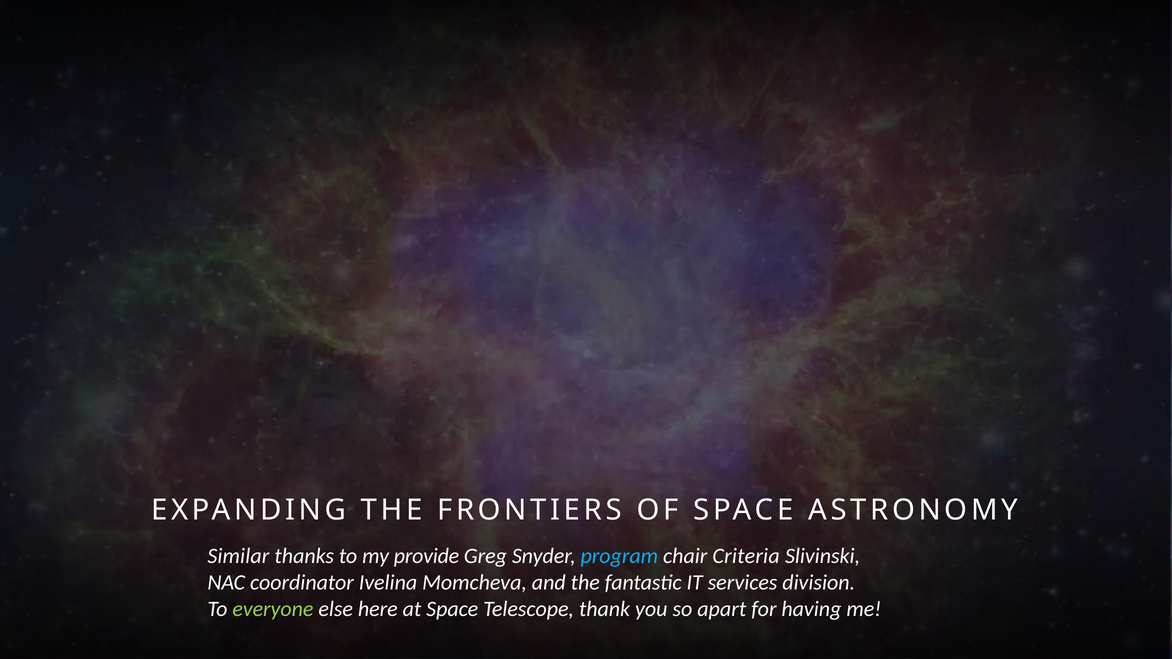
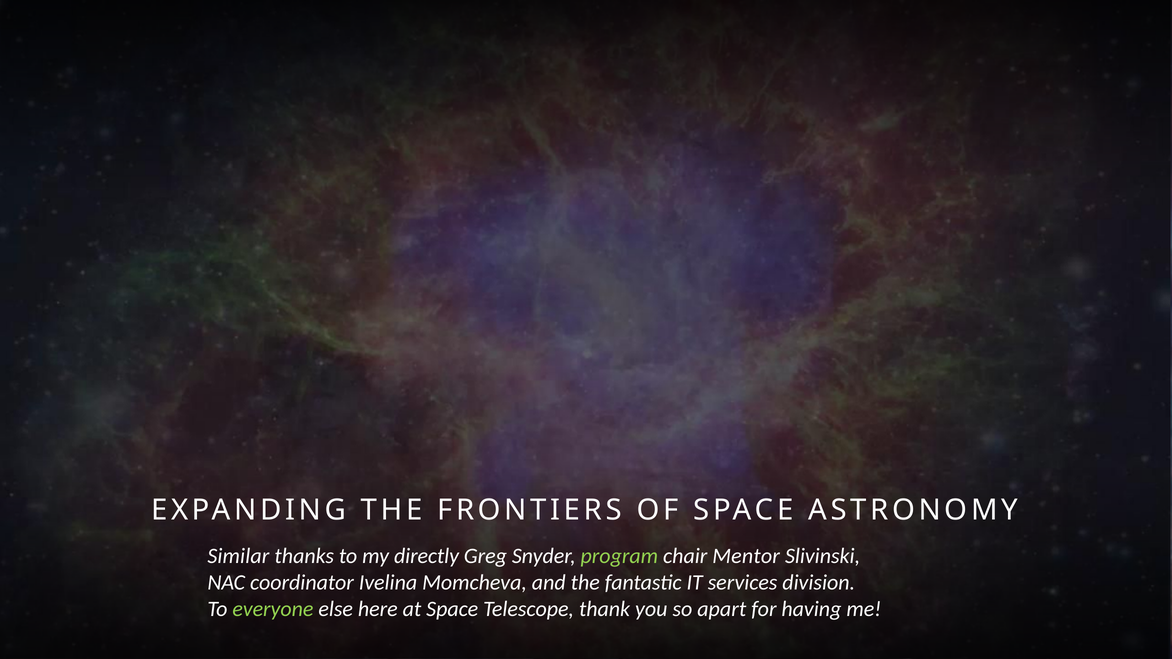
provide: provide -> directly (426, 556)
program colour: light blue -> light green (619, 556)
Criteria: Criteria -> Mentor (746, 556)
